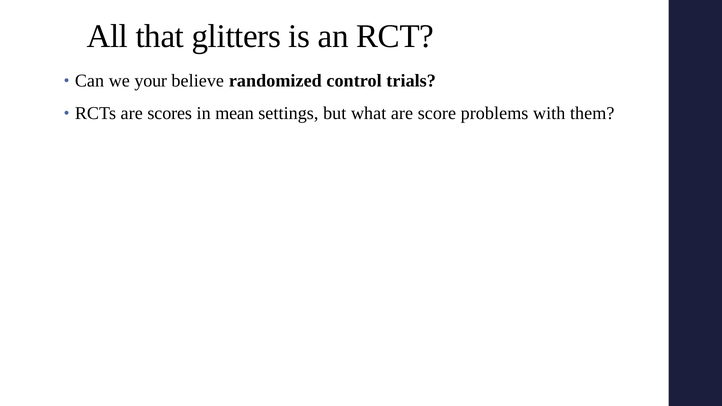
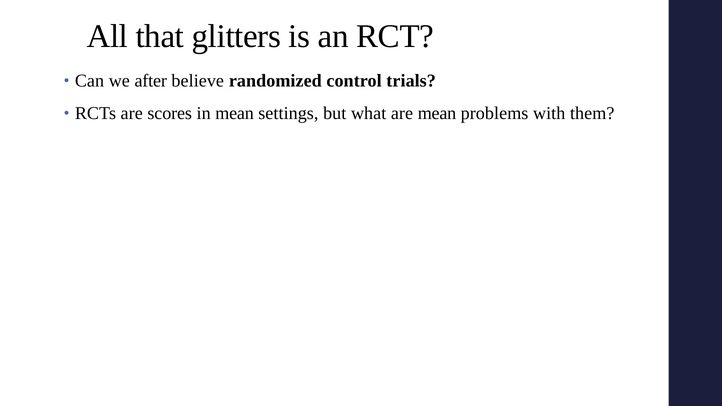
your: your -> after (151, 81)
are score: score -> mean (437, 114)
